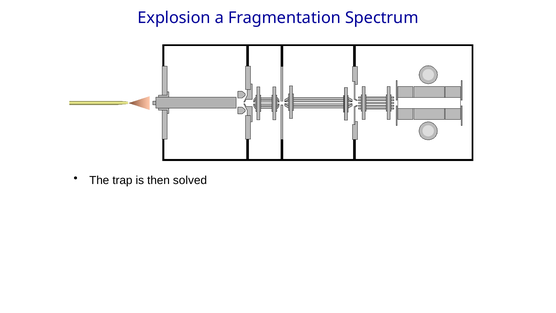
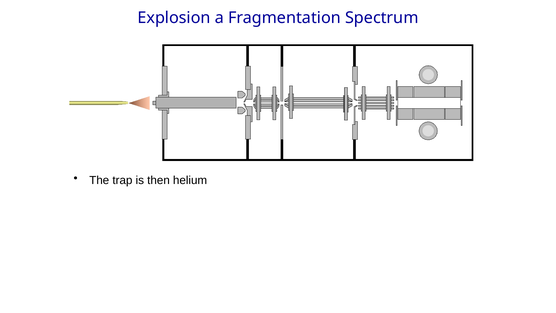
solved: solved -> helium (190, 180)
